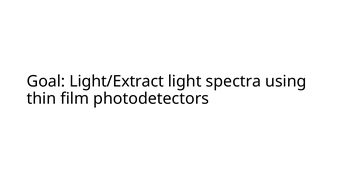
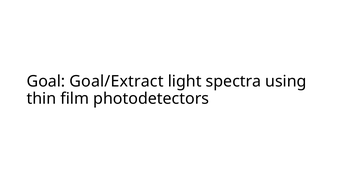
Light/Extract: Light/Extract -> Goal/Extract (116, 82)
